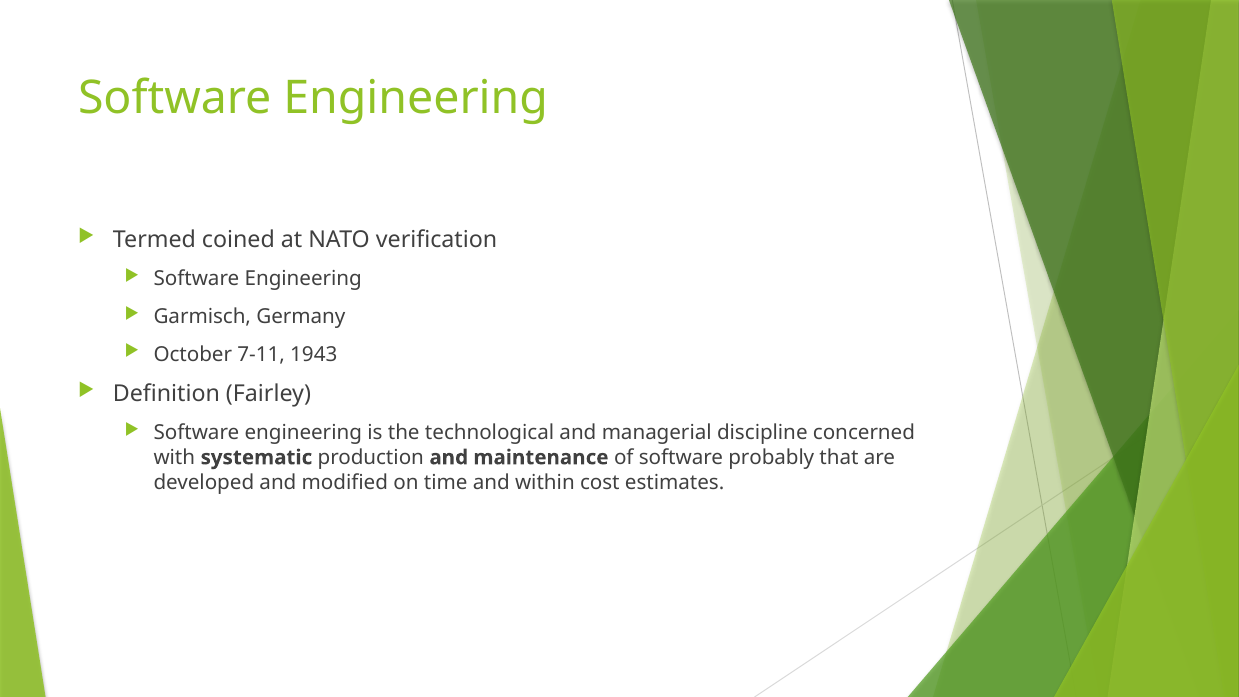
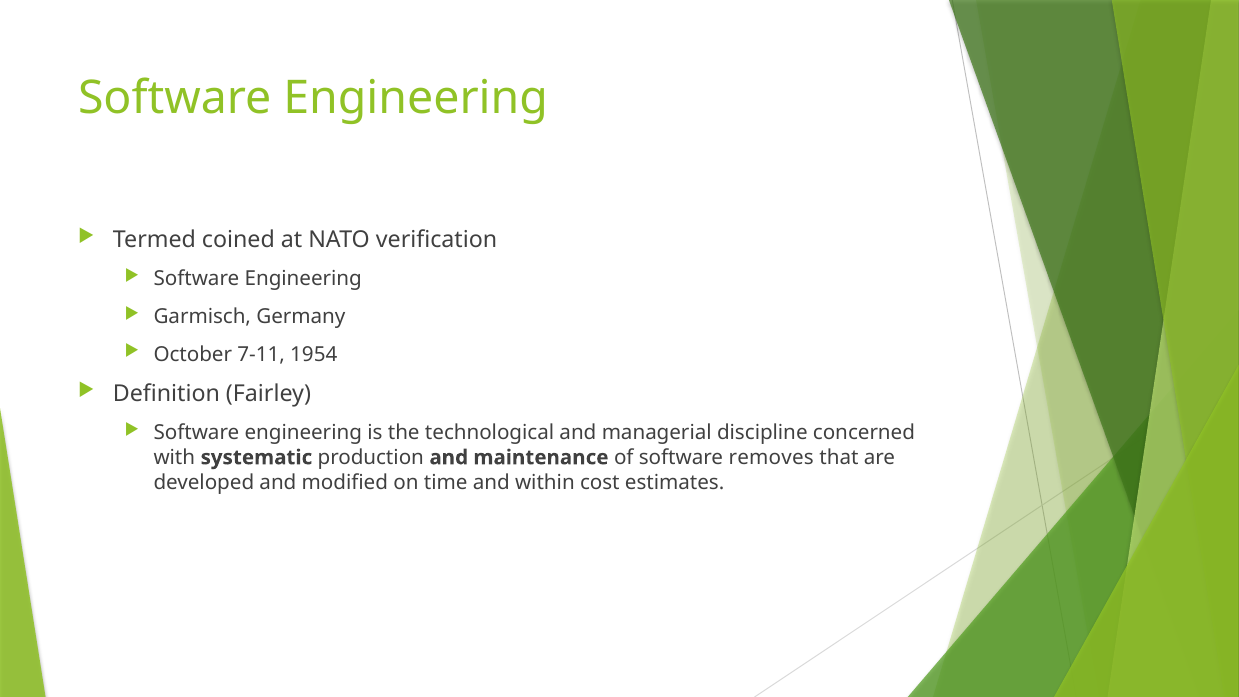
1943: 1943 -> 1954 (314, 354)
probably: probably -> removes (771, 457)
